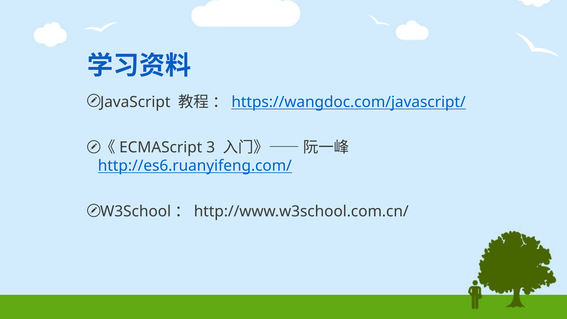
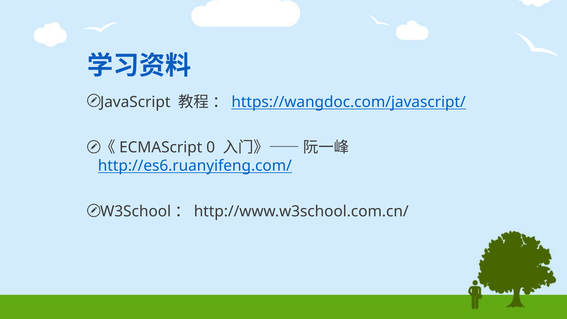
3: 3 -> 0 (211, 147)
